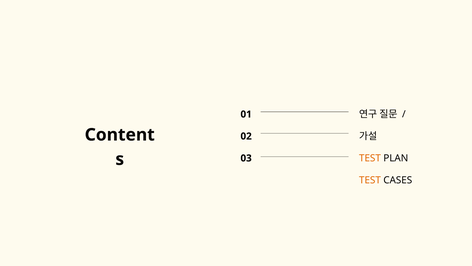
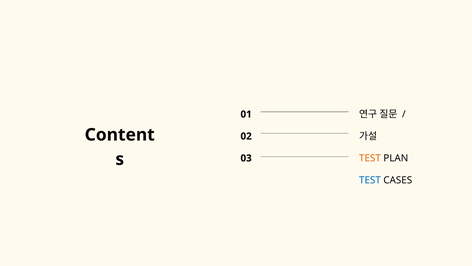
TEST colour: orange -> blue (370, 180)
